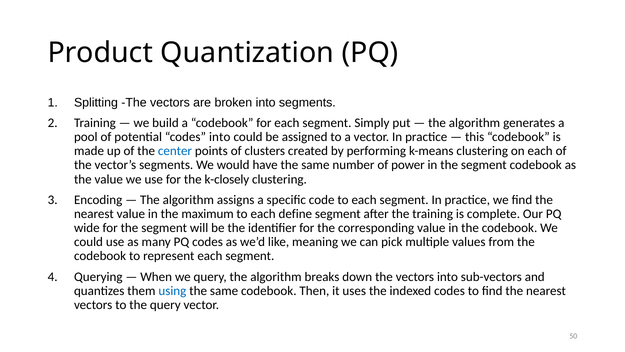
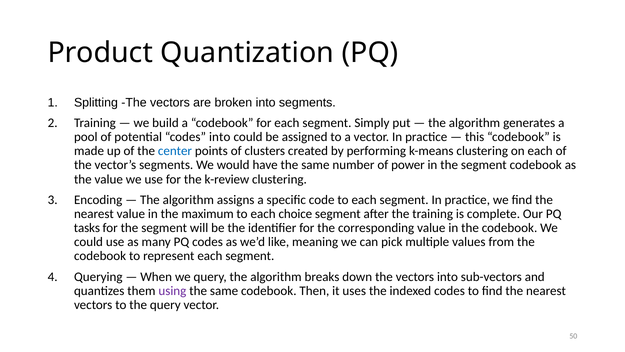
k-closely: k-closely -> k-review (227, 179)
define: define -> choice (295, 214)
wide: wide -> tasks (87, 228)
using colour: blue -> purple (172, 290)
